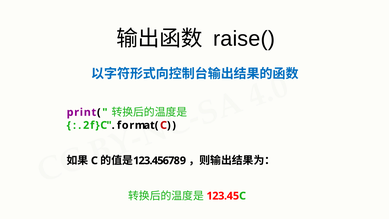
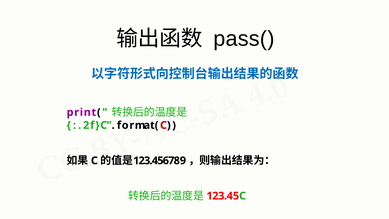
raise(: raise( -> pass( (244, 39)
